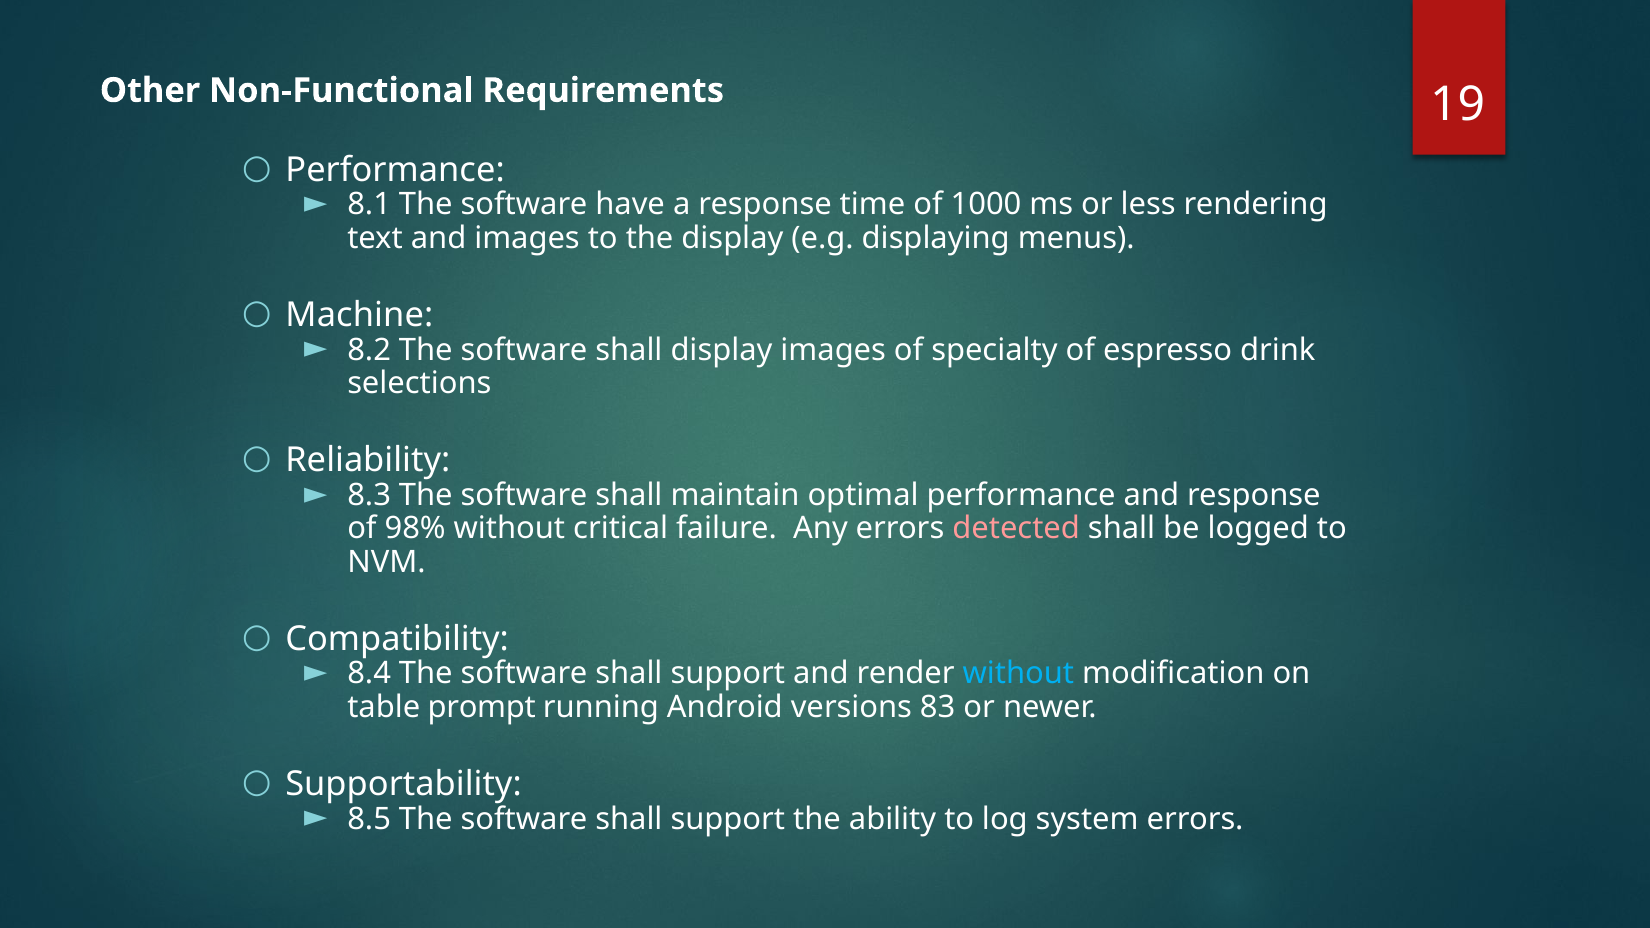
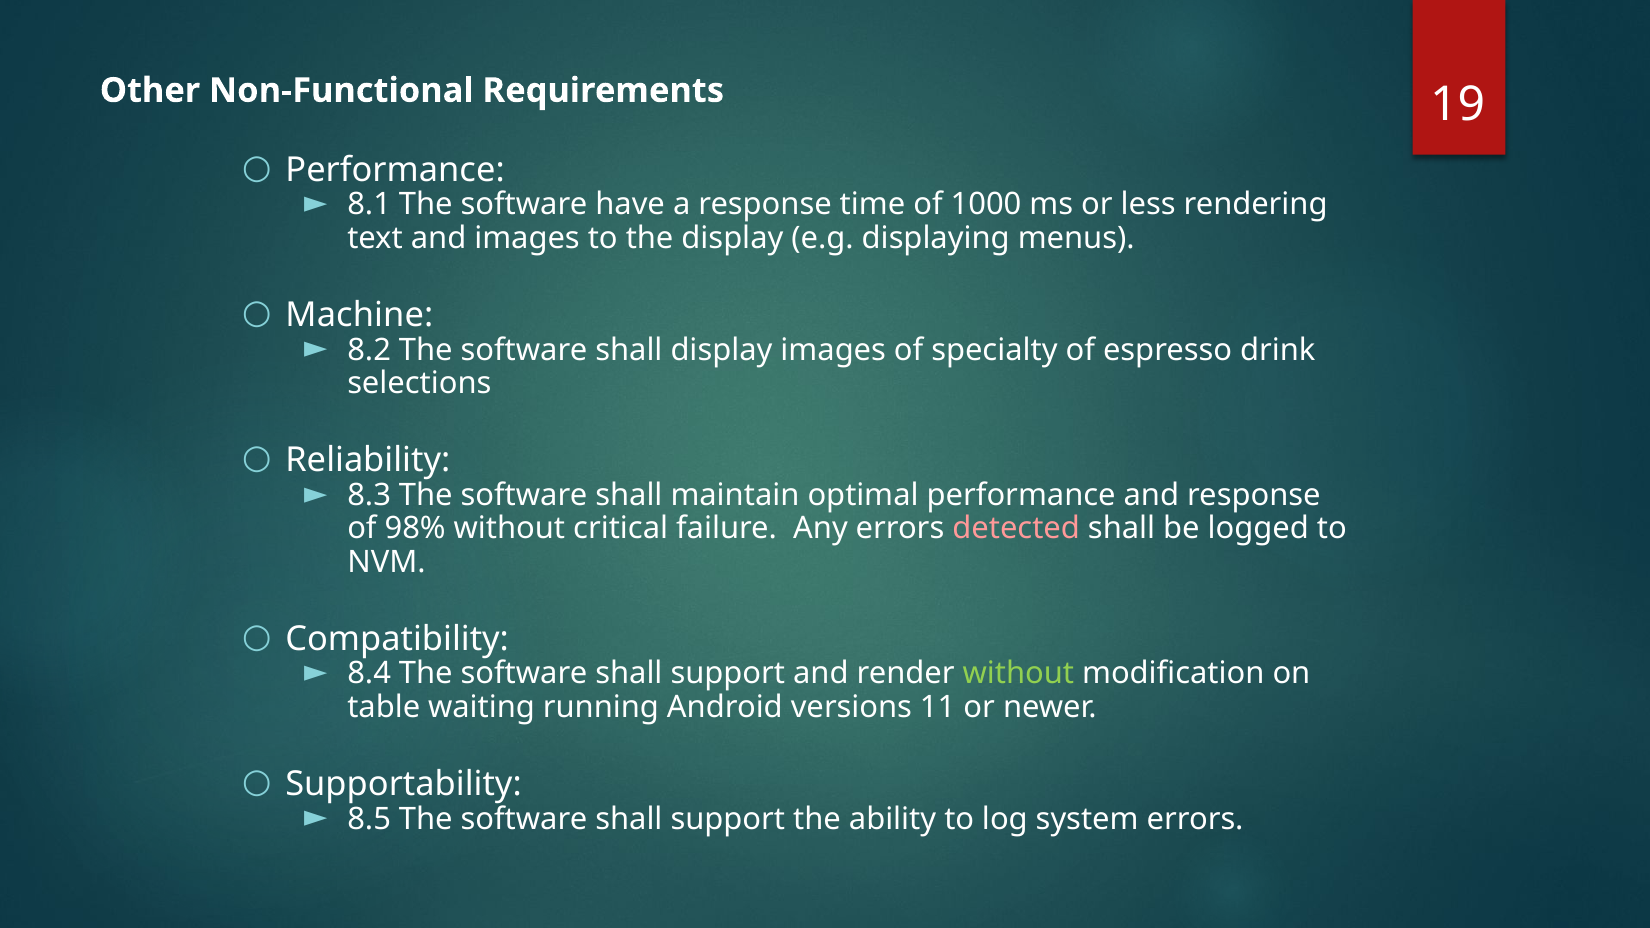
without colour: light blue -> light green (1018, 674)
prompt: prompt -> waiting (482, 707)
83: 83 -> 11 (938, 707)
